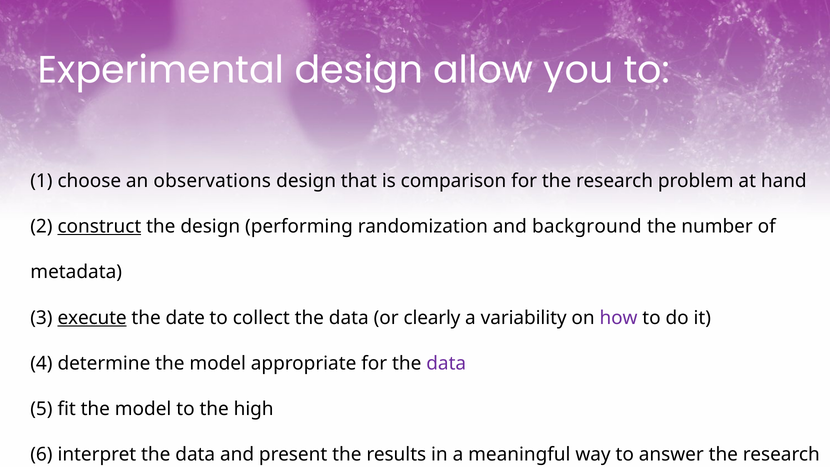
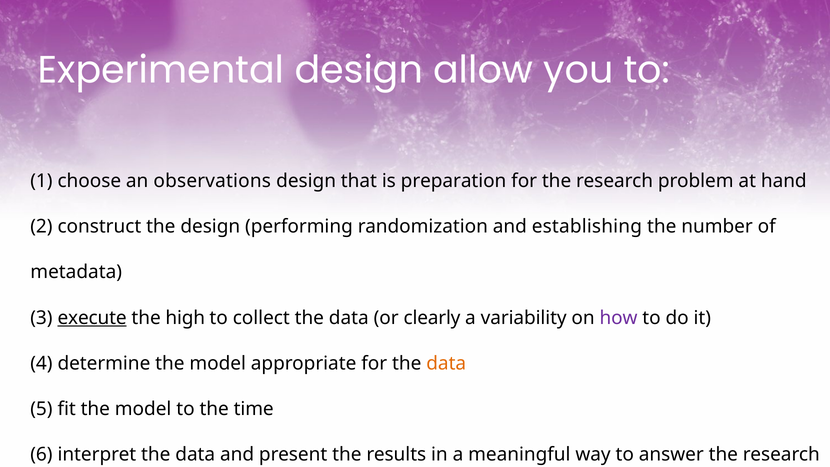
comparison: comparison -> preparation (454, 181)
construct underline: present -> none (99, 226)
background: background -> establishing (587, 226)
date: date -> high (185, 318)
data colour: purple -> orange (446, 363)
high: high -> time (254, 409)
